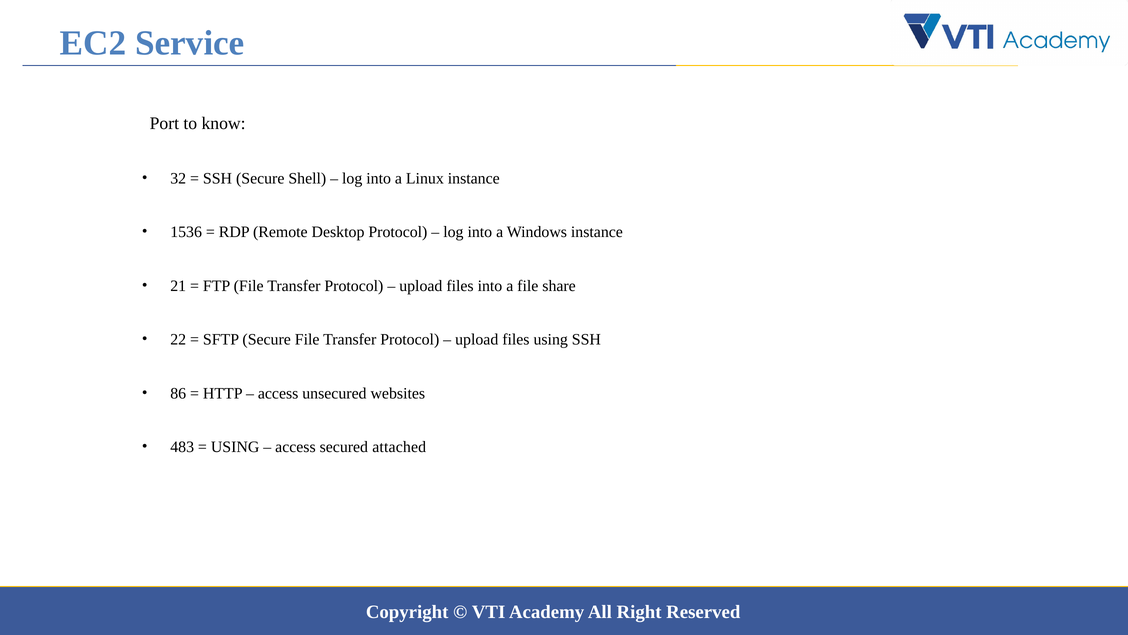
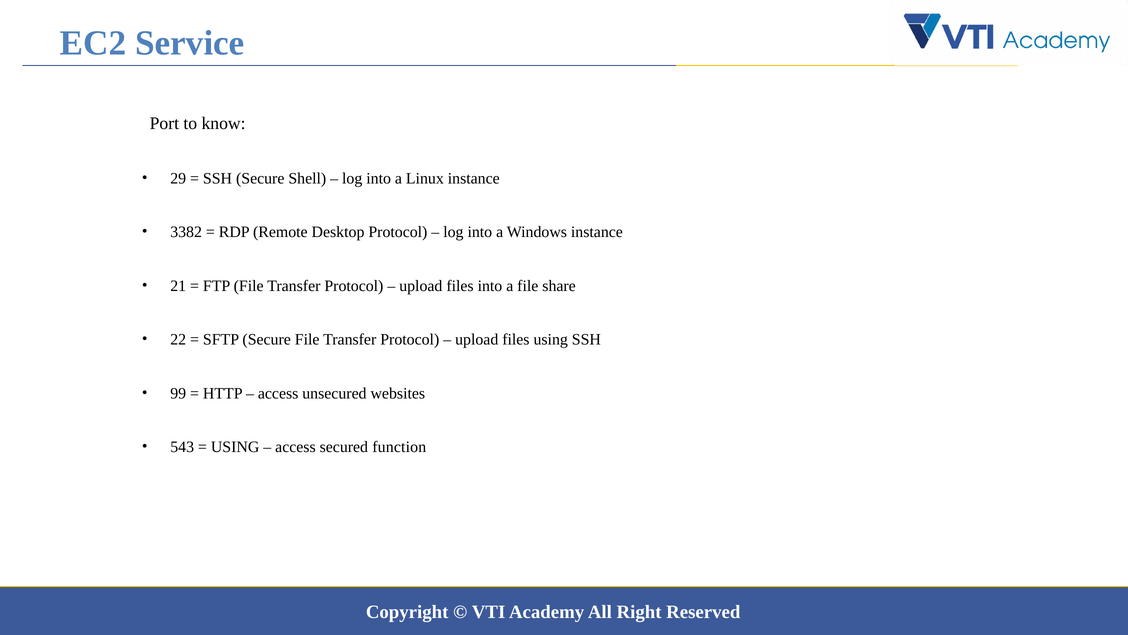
32: 32 -> 29 (178, 178)
1536: 1536 -> 3382 (186, 232)
86: 86 -> 99 (178, 393)
483: 483 -> 543 (182, 447)
attached: attached -> function (399, 447)
